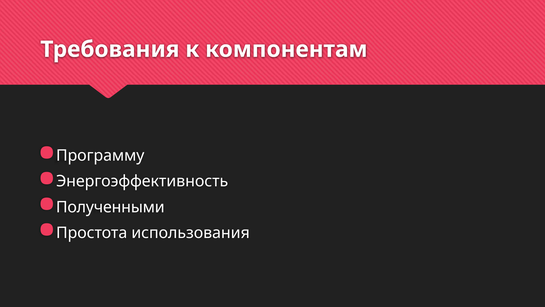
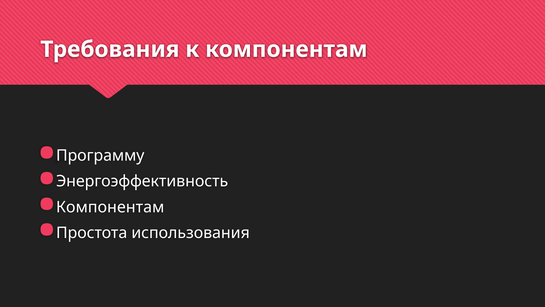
Полученными: Полученными -> Компонентам (110, 207)
